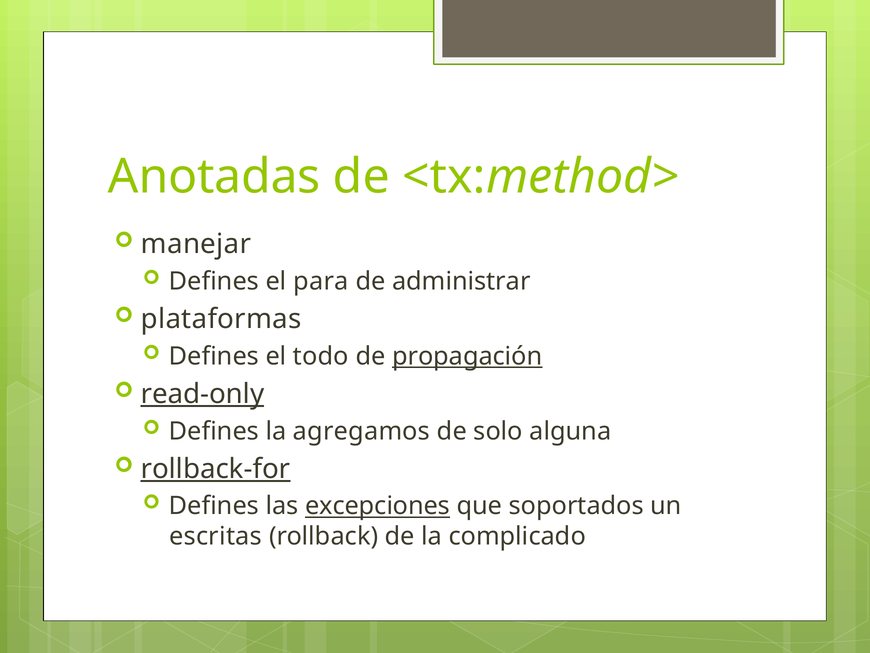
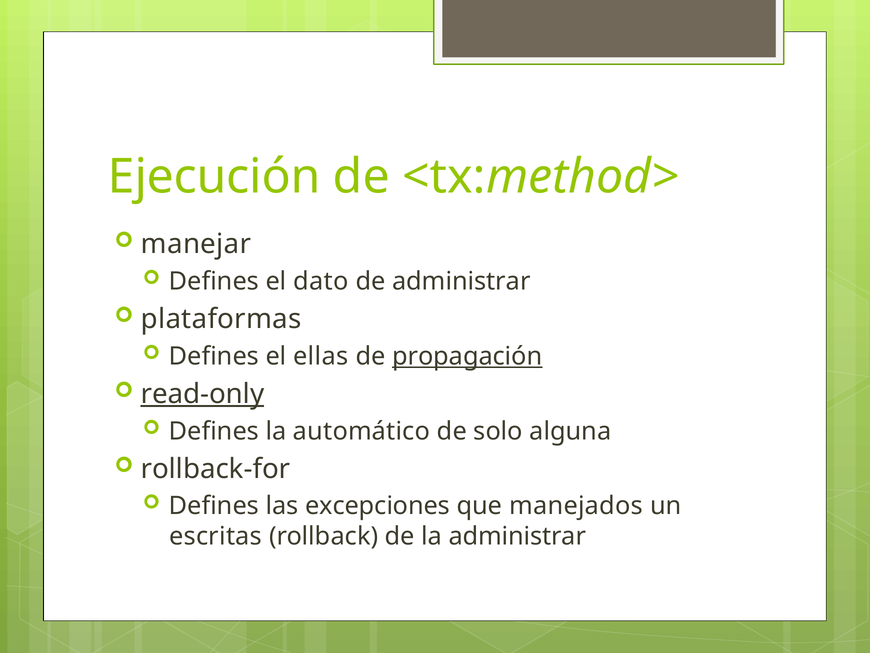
Anotadas: Anotadas -> Ejecución (214, 177)
para: para -> dato (321, 281)
todo: todo -> ellas (321, 356)
agregamos: agregamos -> automático (362, 431)
rollback-for underline: present -> none (216, 469)
excepciones underline: present -> none (378, 506)
soportados: soportados -> manejados (576, 506)
la complicado: complicado -> administrar (517, 536)
